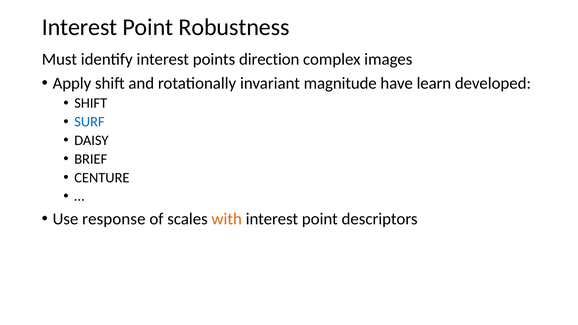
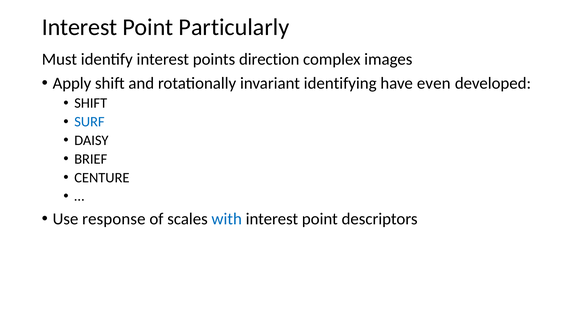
Robustness: Robustness -> Particularly (234, 27)
magnitude: magnitude -> identifying (340, 83)
learn: learn -> even (434, 83)
with colour: orange -> blue (227, 219)
